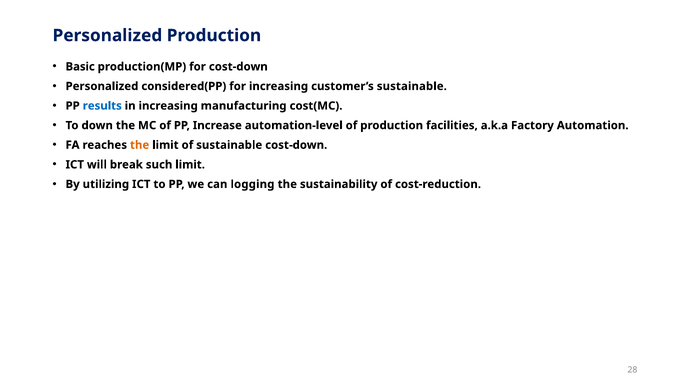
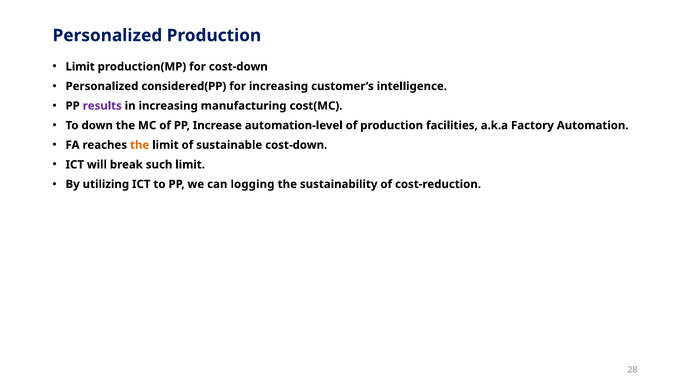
Basic: Basic -> Limit (80, 67)
customer’s sustainable: sustainable -> intelligence (412, 86)
results colour: blue -> purple (102, 106)
